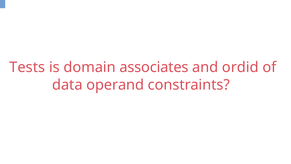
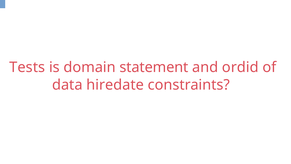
associates: associates -> statement (154, 67)
operand: operand -> hiredate (115, 85)
